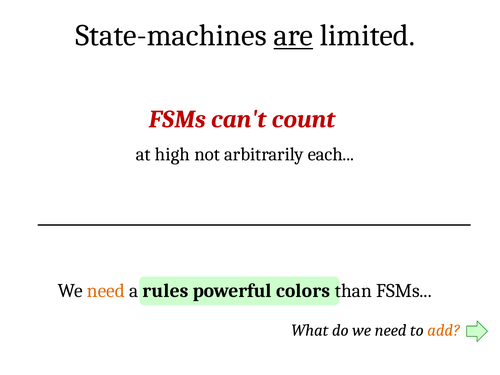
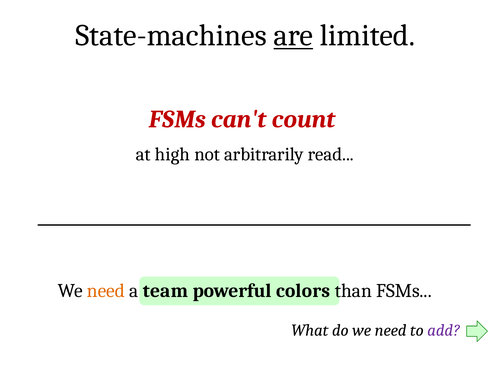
each: each -> read (331, 154)
rules: rules -> team (165, 291)
add colour: orange -> purple (444, 330)
